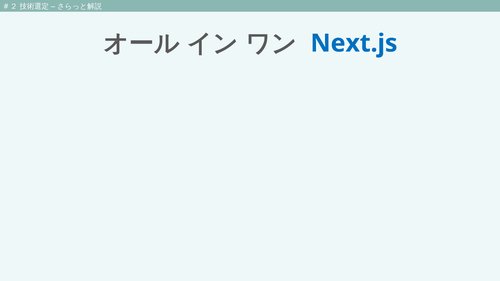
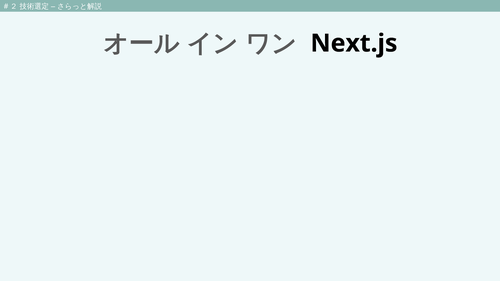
Next.js colour: blue -> black (354, 43)
